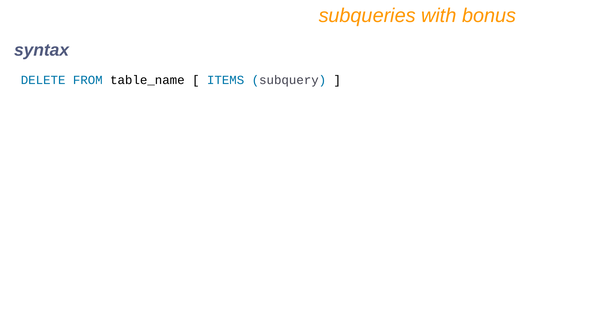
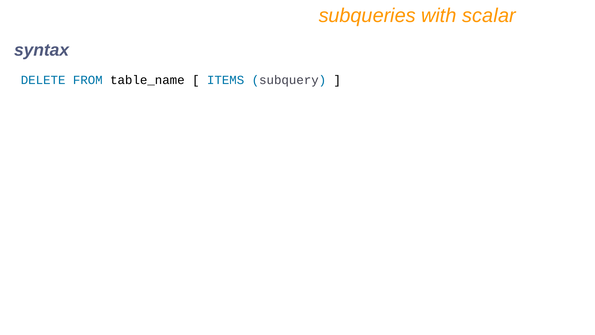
bonus: bonus -> scalar (489, 15)
